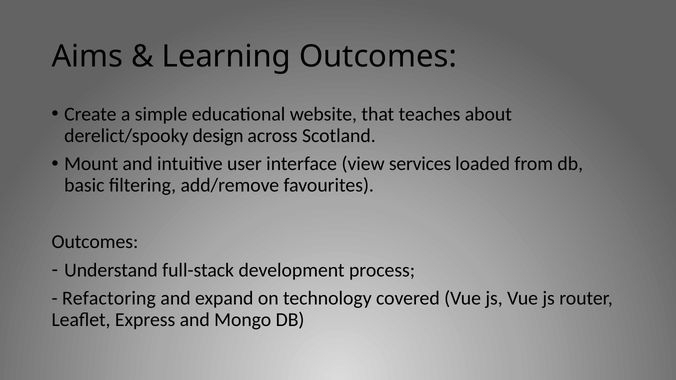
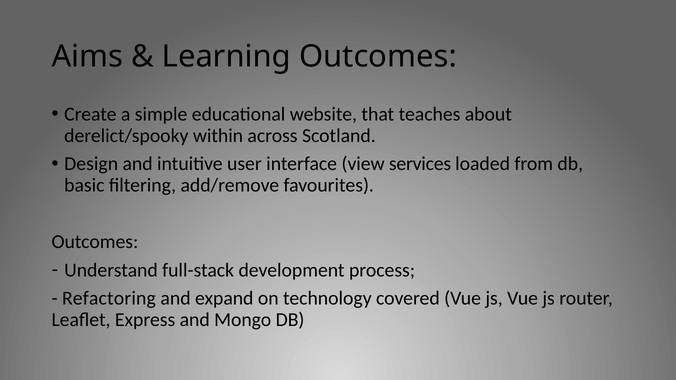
design: design -> within (218, 136)
Mount: Mount -> Design (91, 164)
